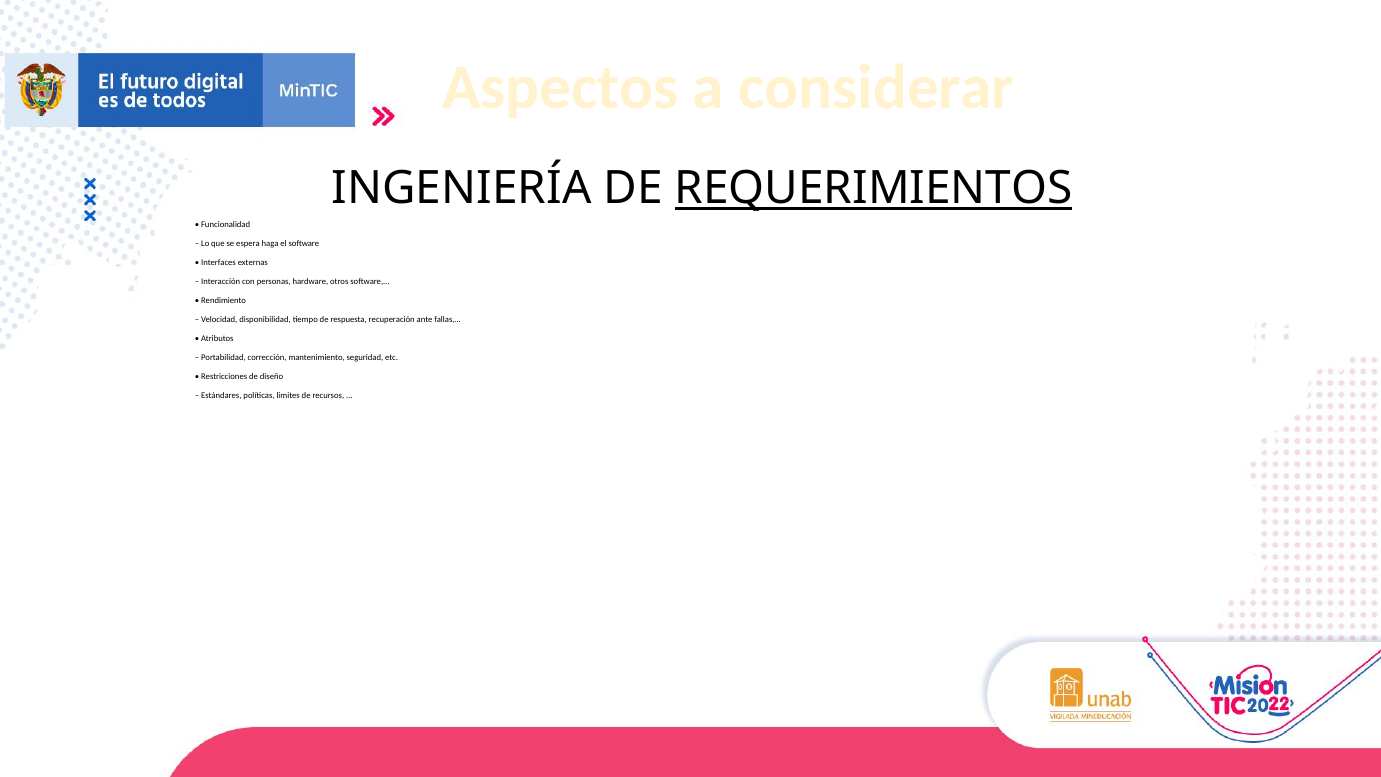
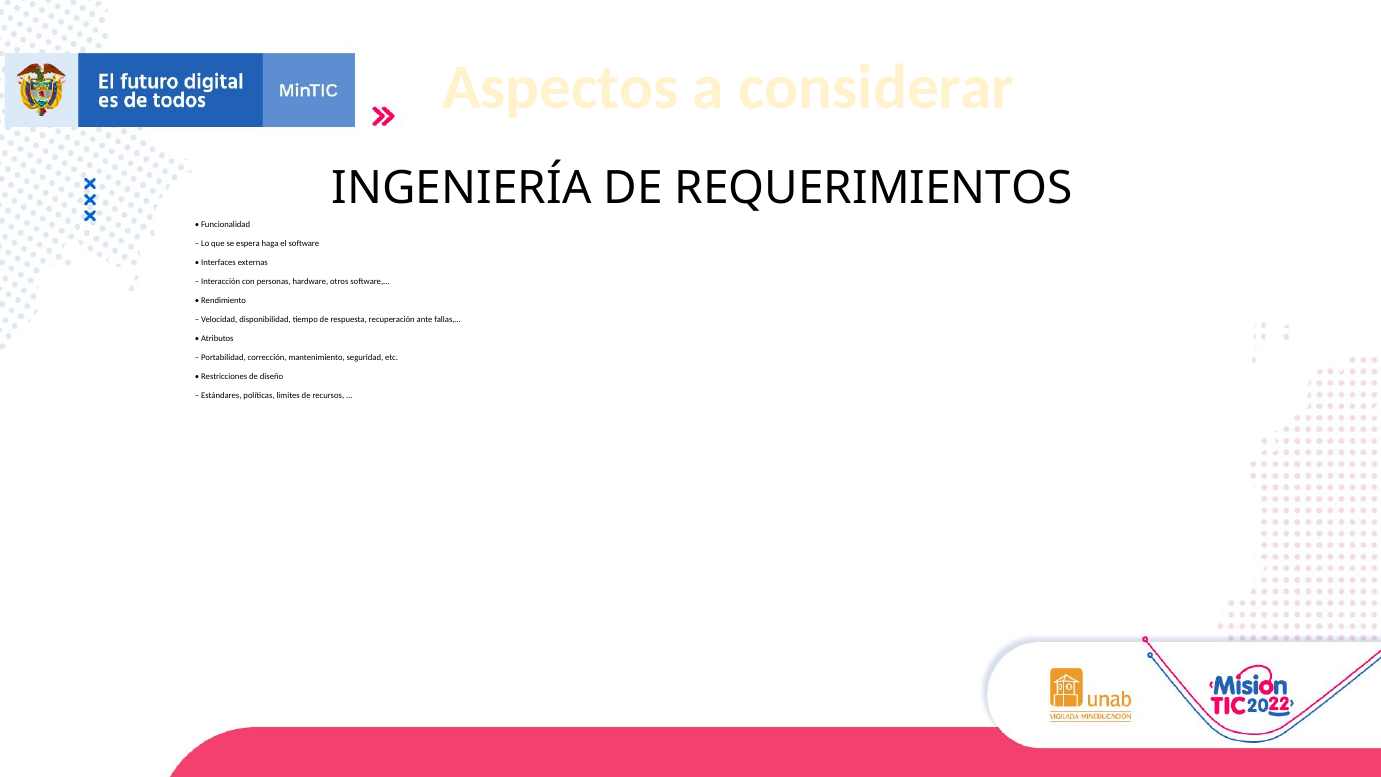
REQUERIMIENTOS underline: present -> none (874, 188)
